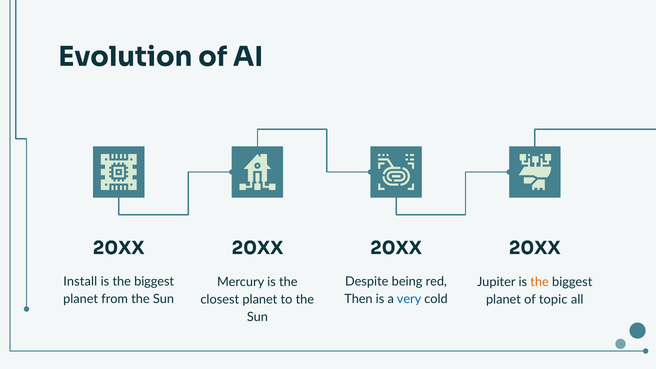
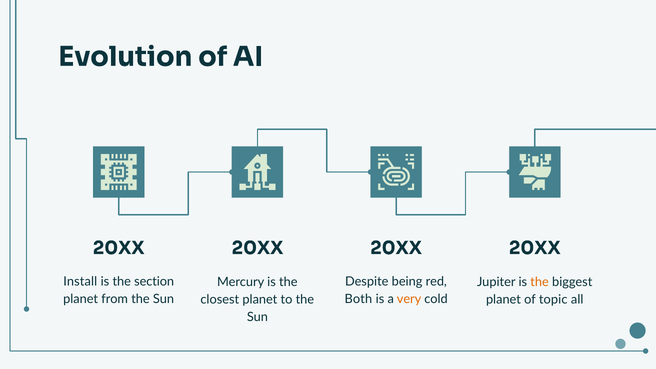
biggest: biggest -> section (154, 282)
Then: Then -> Both (358, 299)
very colour: blue -> orange (409, 299)
